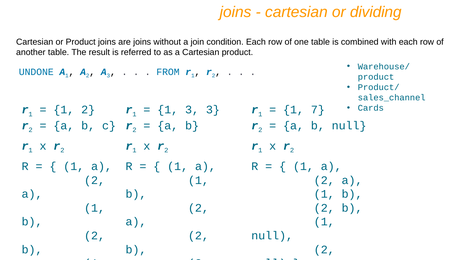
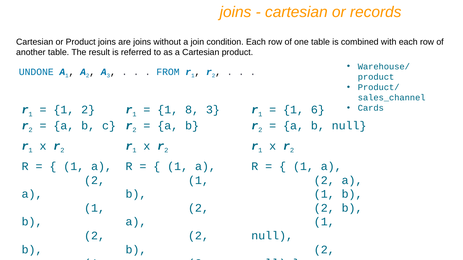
dividing: dividing -> records (376, 12)
1 3: 3 -> 8 (192, 110)
7: 7 -> 6 (318, 110)
